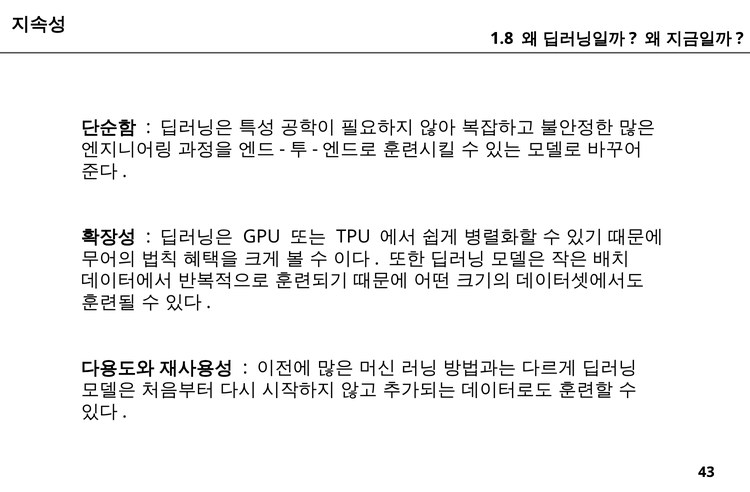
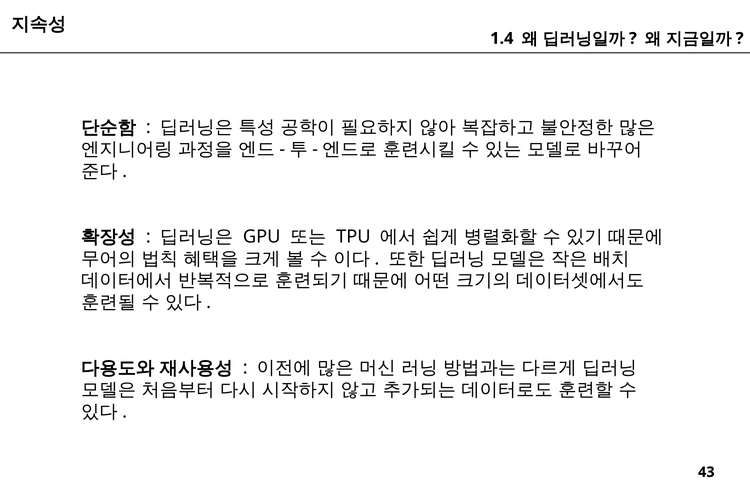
1.8: 1.8 -> 1.4 (502, 38)
